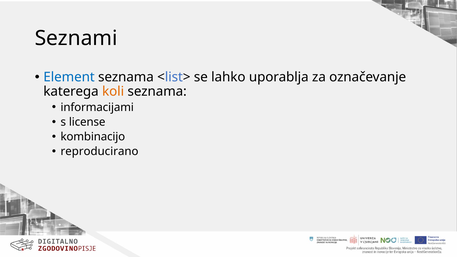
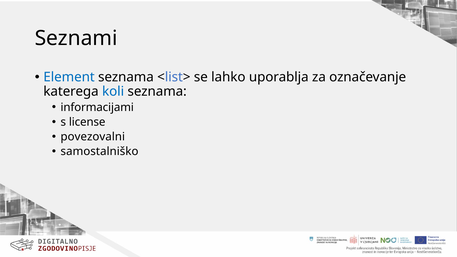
koli colour: orange -> blue (113, 92)
kombinacijo: kombinacijo -> povezovalni (93, 137)
reproducirano: reproducirano -> samostalniško (99, 151)
